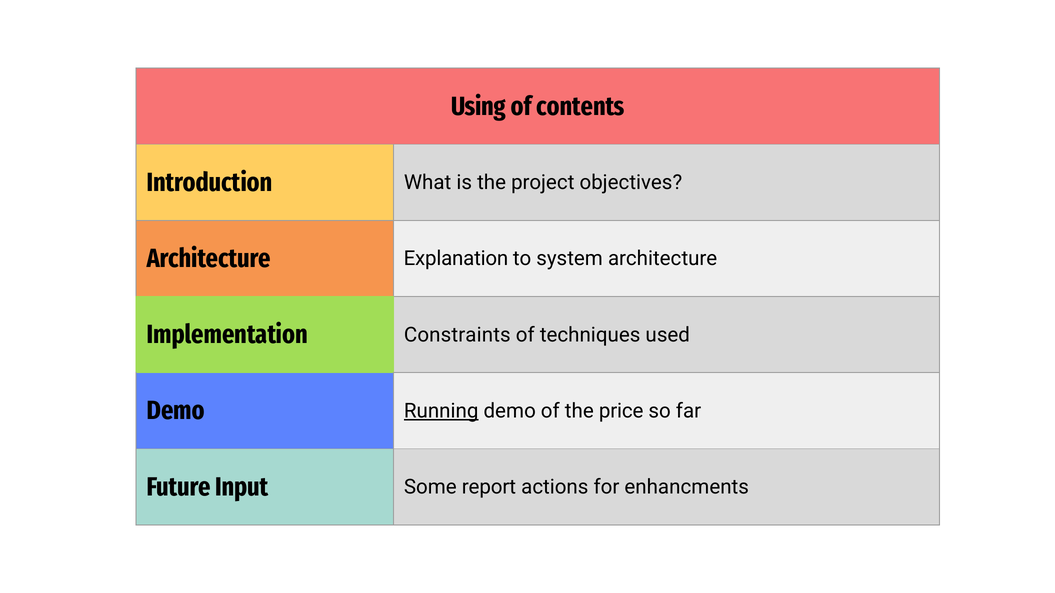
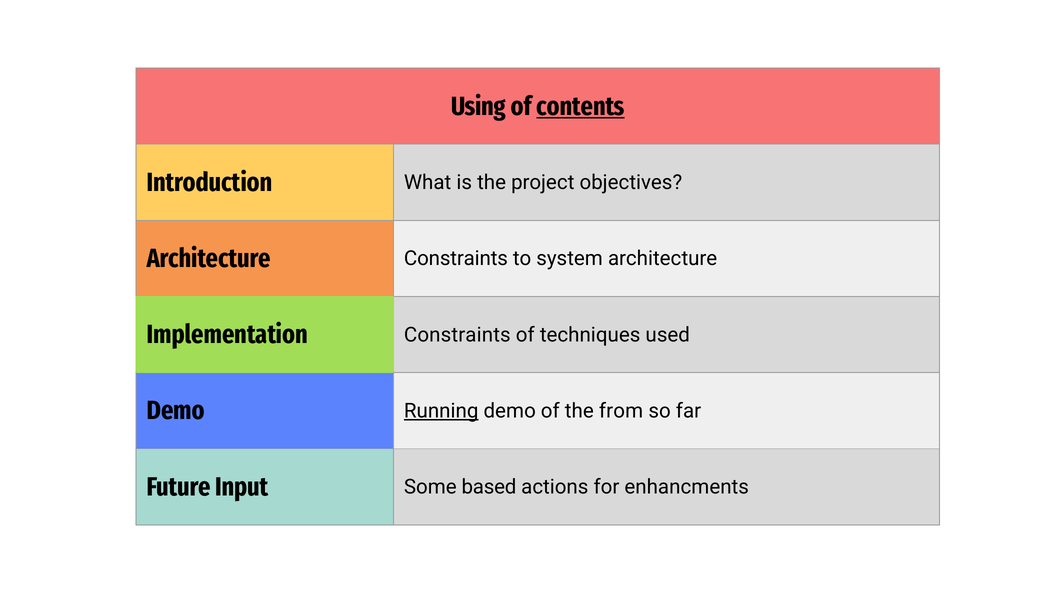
contents underline: none -> present (581, 106)
Architecture Explanation: Explanation -> Constraints (456, 259)
price: price -> from (621, 411)
report: report -> based (489, 487)
